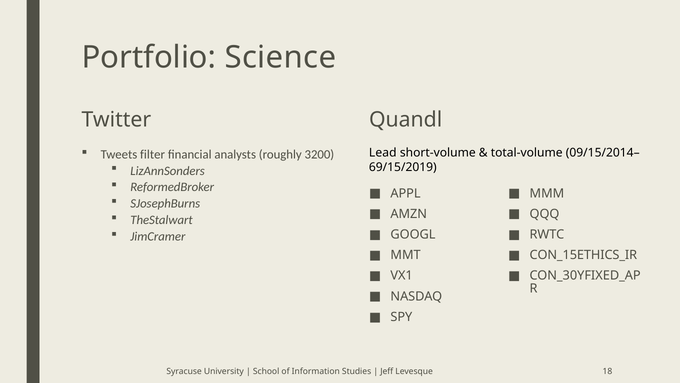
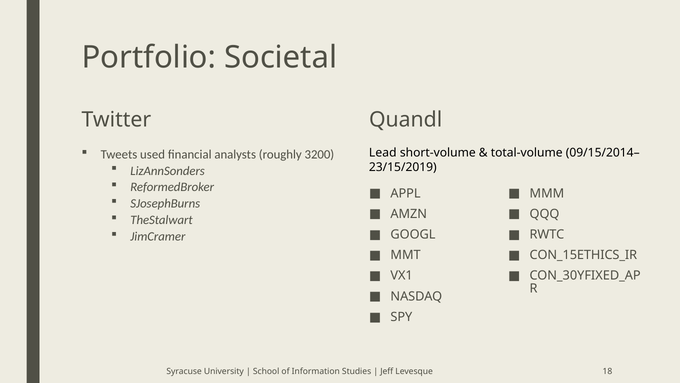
Science: Science -> Societal (281, 57)
filter: filter -> used (153, 154)
69/15/2019: 69/15/2019 -> 23/15/2019 (403, 167)
